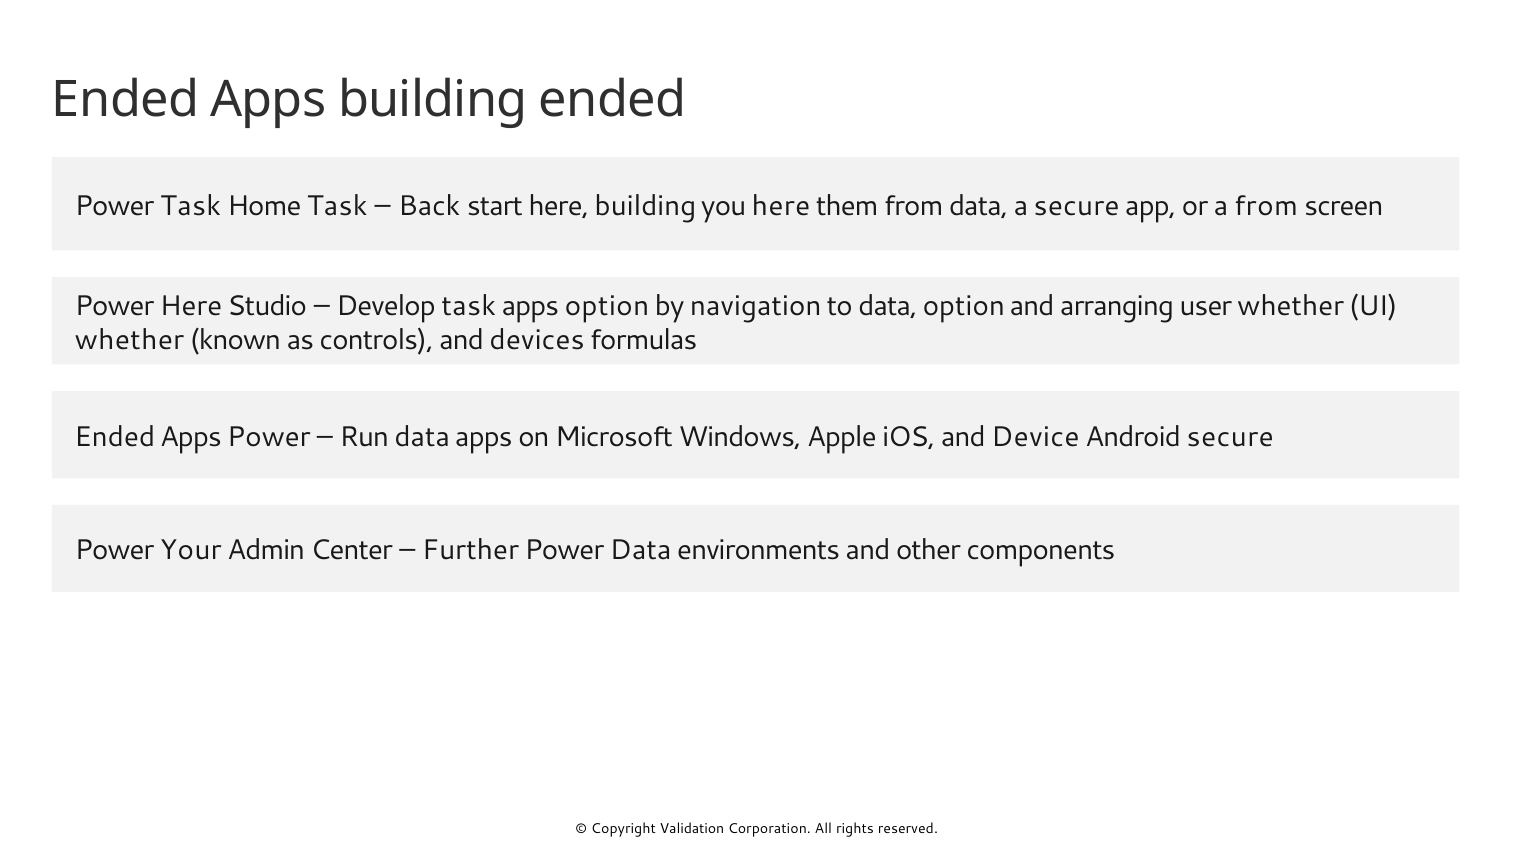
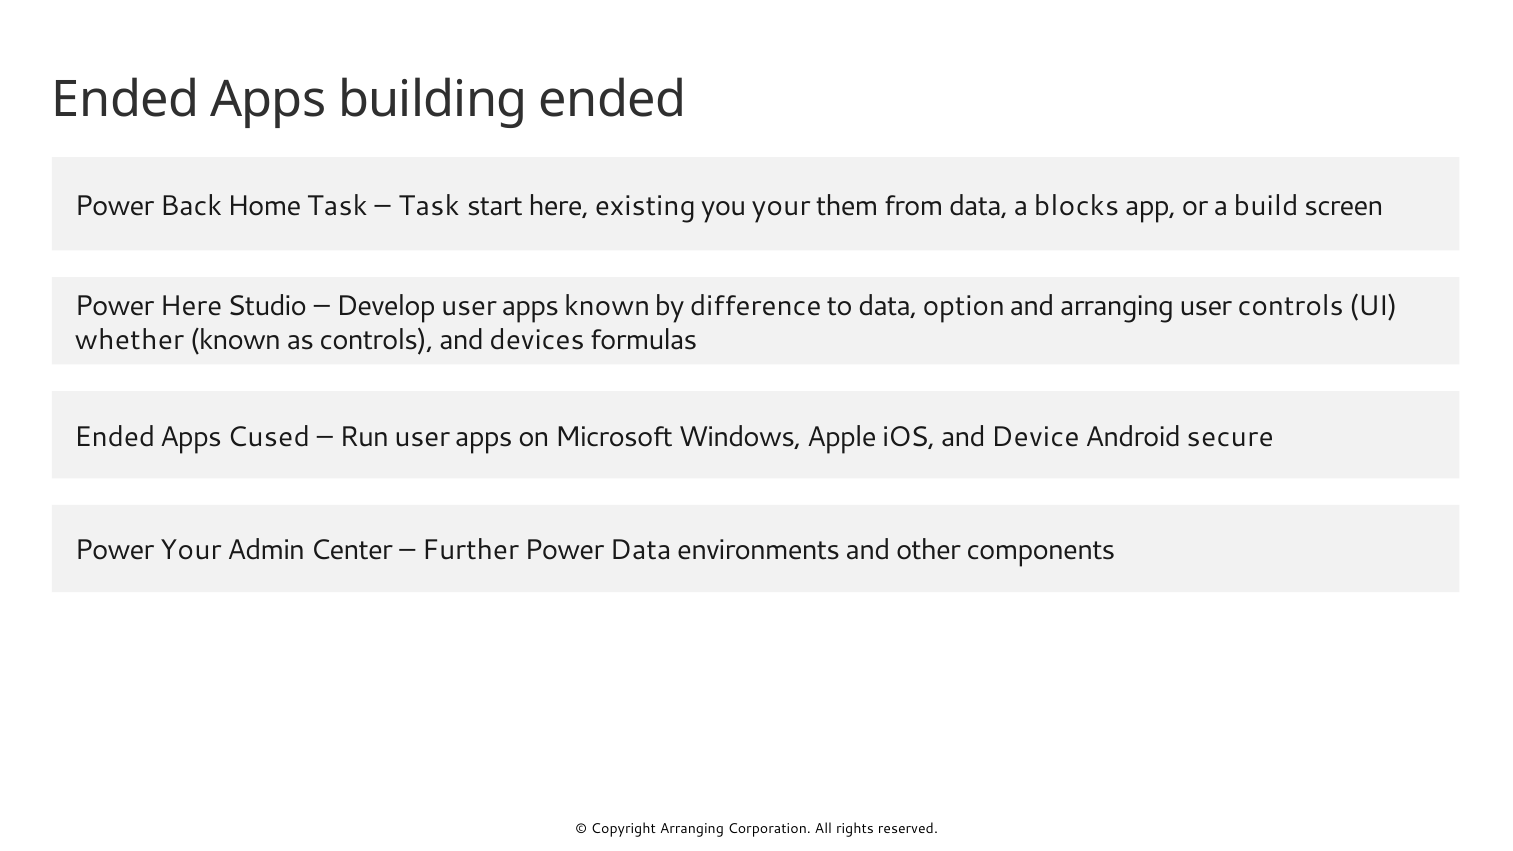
Power Task: Task -> Back (191, 206)
Back: Back -> Task (429, 206)
here building: building -> existing (645, 206)
you here: here -> your (781, 206)
a secure: secure -> blocks (1077, 206)
a from: from -> build (1266, 206)
Develop task: task -> user (469, 306)
apps option: option -> known (607, 306)
navigation: navigation -> difference (756, 306)
user whether: whether -> controls (1291, 306)
Apps Power: Power -> Cused (269, 437)
Run data: data -> user (422, 437)
Validation: Validation -> Arranging (692, 828)
